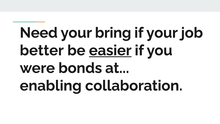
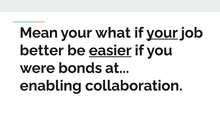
Need: Need -> Mean (39, 33)
bring: bring -> what (113, 33)
your underline: none -> present (162, 33)
